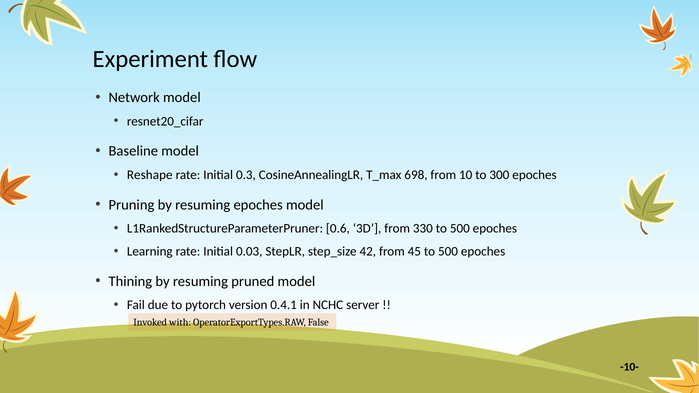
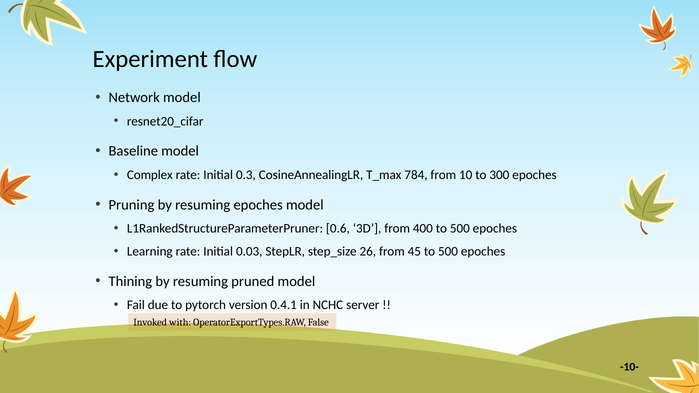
Reshape: Reshape -> Complex (150, 175)
698: 698 -> 784 (416, 175)
330: 330 -> 400 (423, 229)
42: 42 -> 26 (368, 252)
